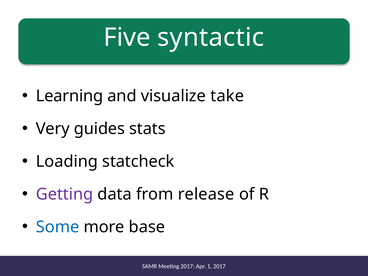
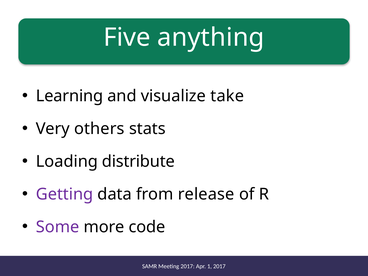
syntactic: syntactic -> anything (211, 37)
guides: guides -> others (99, 129)
statcheck: statcheck -> distribute (138, 162)
Some colour: blue -> purple (58, 227)
base: base -> code (147, 227)
